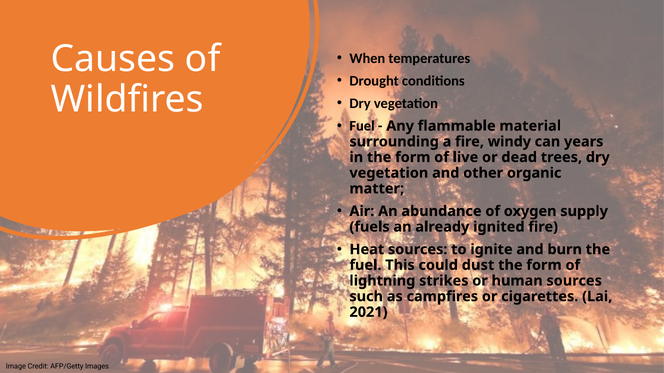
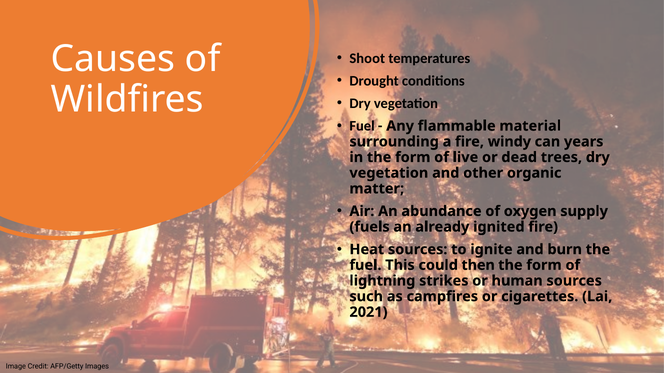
When: When -> Shoot (367, 58)
dust: dust -> then (478, 265)
